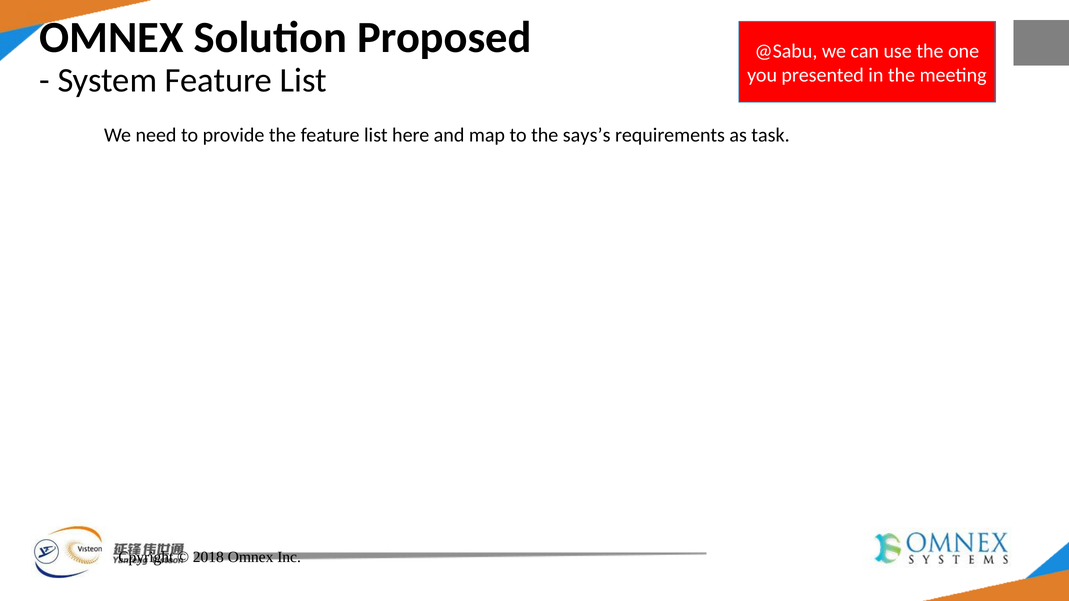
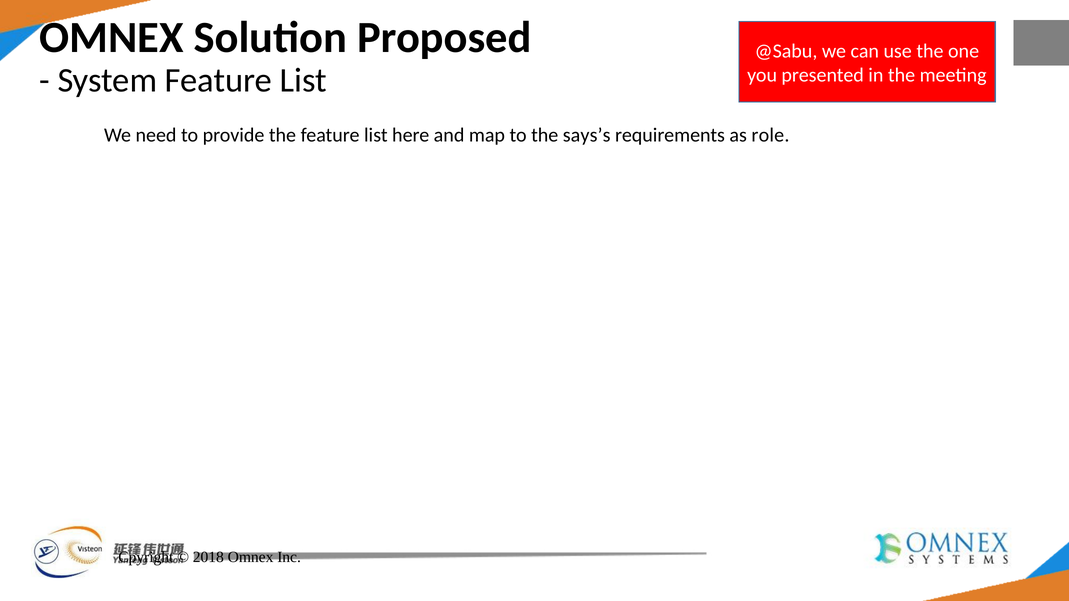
task: task -> role (770, 135)
